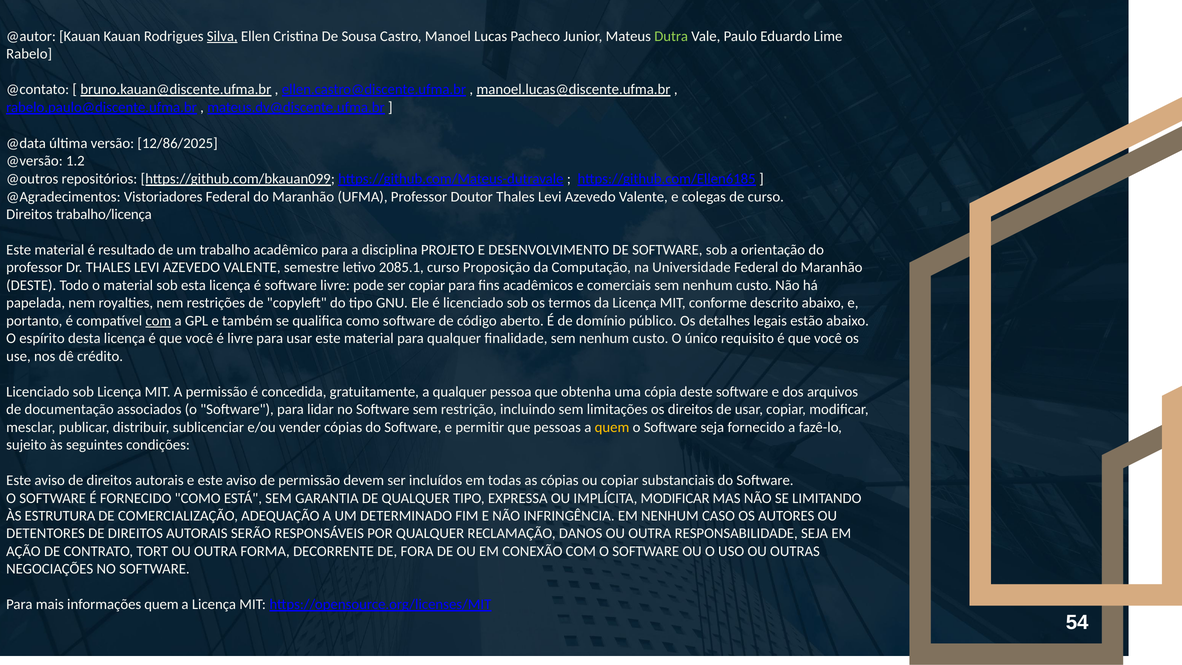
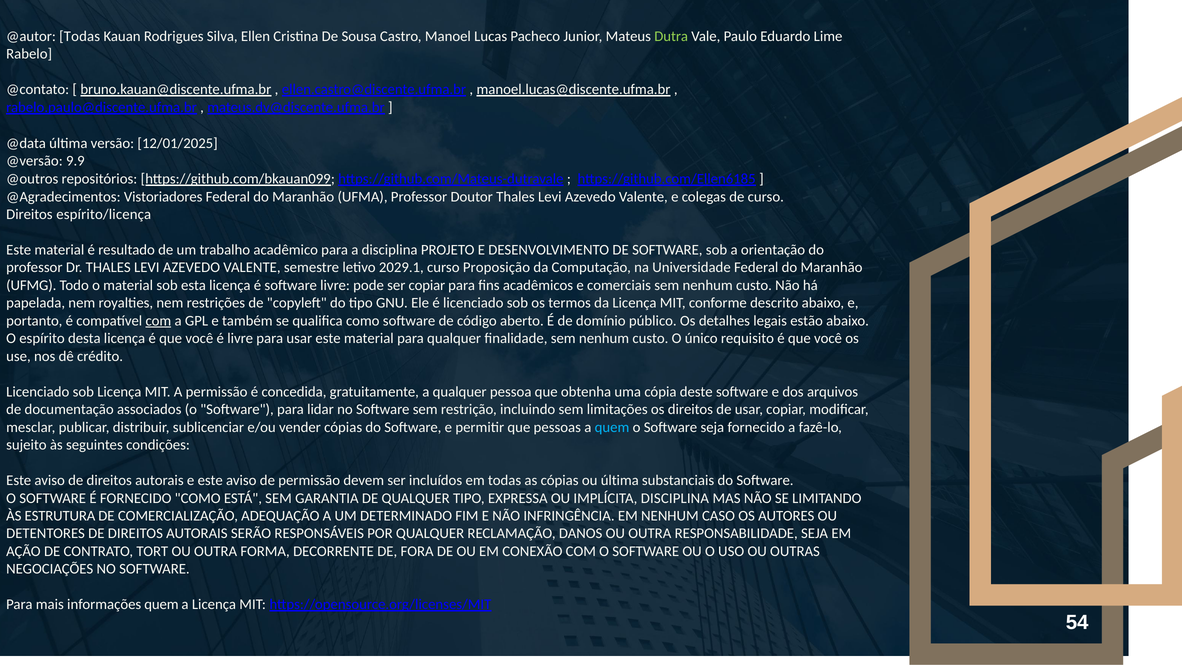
@autor Kauan: Kauan -> Todas (80, 36)
Silva underline: present -> none (222, 36)
12/86/2025: 12/86/2025 -> 12/01/2025 (178, 143)
1.2: 1.2 -> 9.9 (75, 161)
trabalho/licença: trabalho/licença -> espírito/licença (104, 214)
2085.1: 2085.1 -> 2029.1 (401, 268)
DESTE: DESTE -> UFMG (31, 285)
quem colour: yellow -> light blue (612, 427)
ou copiar: copiar -> última (620, 480)
IMPLÍCITA MODIFICAR: MODIFICAR -> DISCIPLINA (675, 498)
